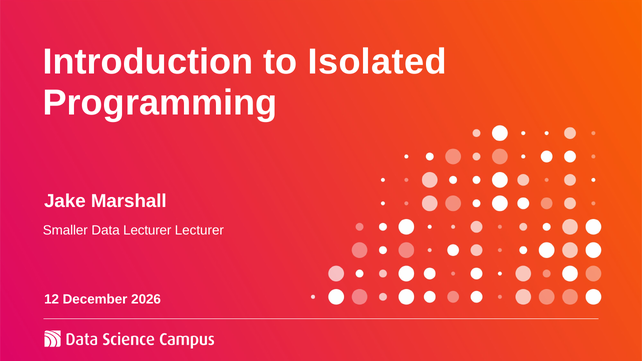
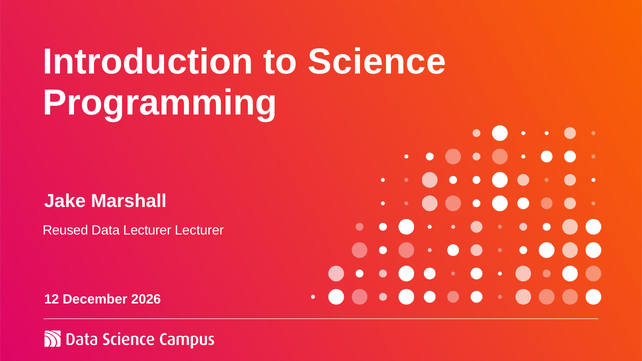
Isolated: Isolated -> Science (377, 62)
Smaller: Smaller -> Reused (65, 231)
